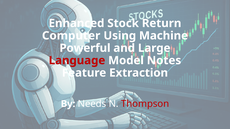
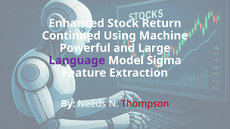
Computer: Computer -> Continued (71, 36)
Language colour: red -> purple (77, 61)
Notes: Notes -> Sigma (164, 61)
